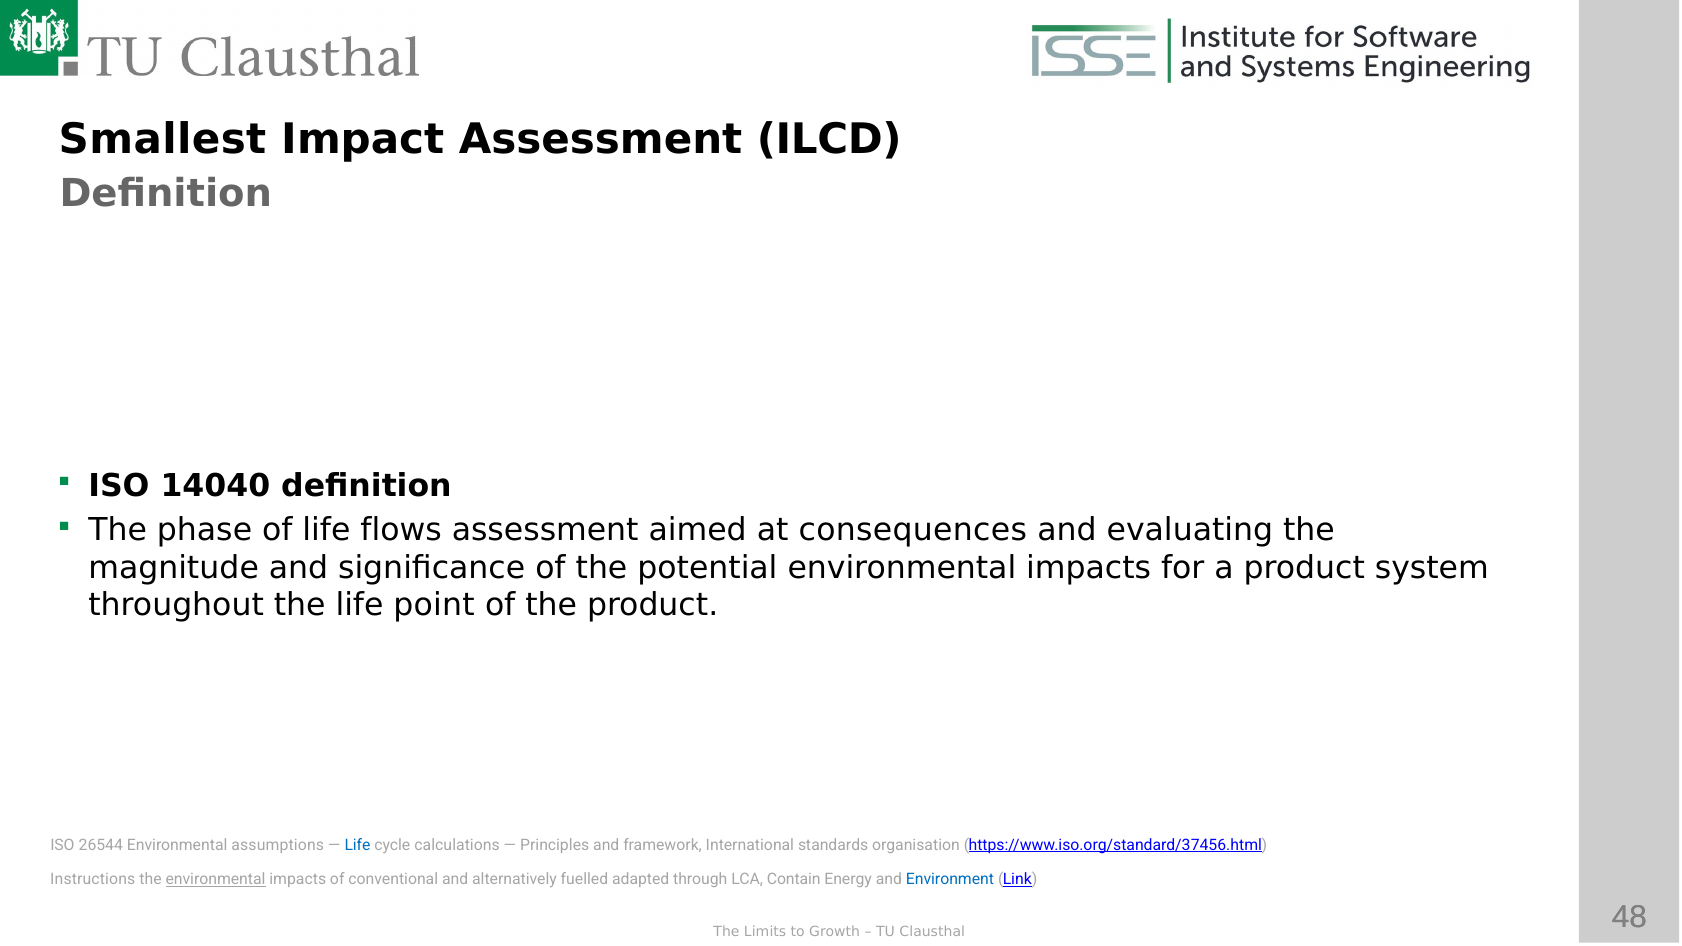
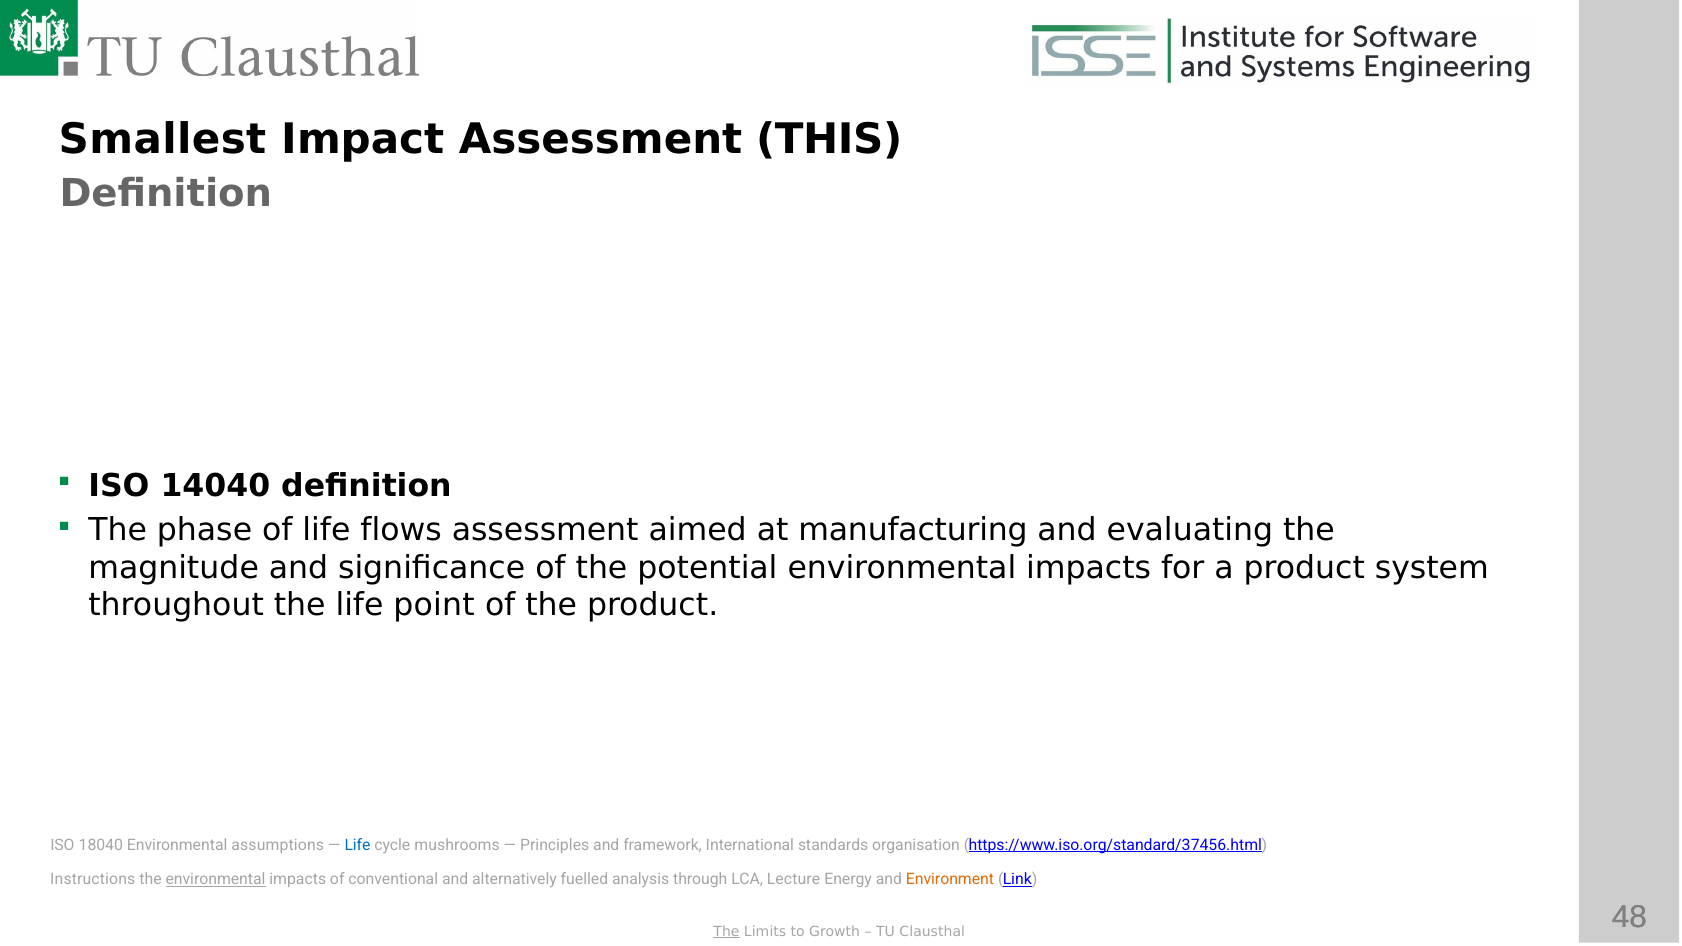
ILCD: ILCD -> THIS (829, 140)
consequences: consequences -> manufacturing (913, 530)
26544: 26544 -> 18040 (101, 845)
calculations: calculations -> mushrooms (457, 845)
adapted: adapted -> analysis (641, 880)
Contain: Contain -> Lecture (794, 880)
Environment colour: blue -> orange (950, 880)
The underline: none -> present (726, 932)
